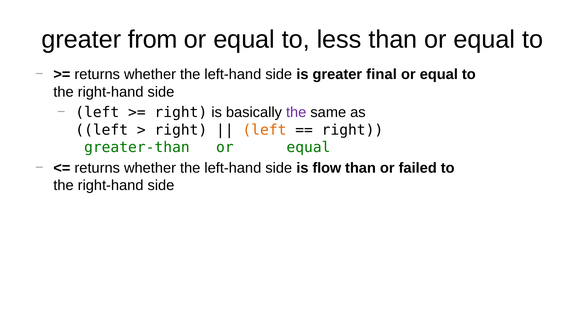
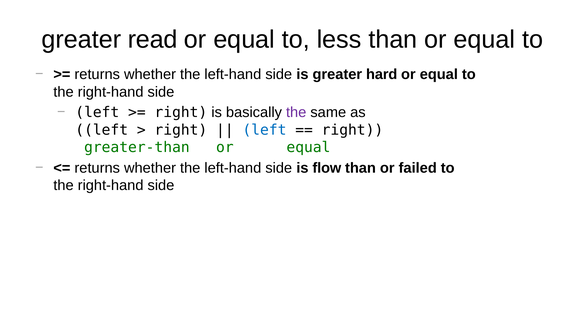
from: from -> read (153, 39)
final: final -> hard (382, 74)
left colour: orange -> blue (264, 130)
